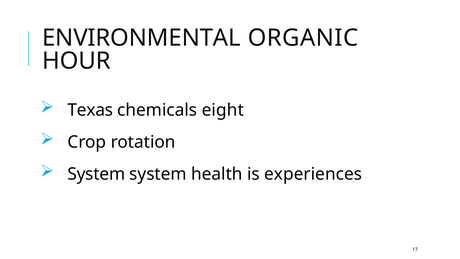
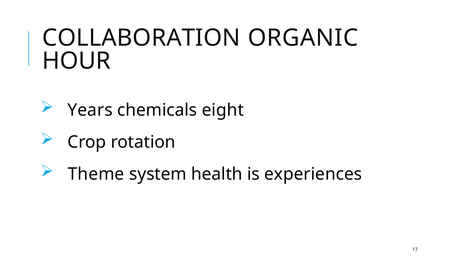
ENVIRONMENTAL: ENVIRONMENTAL -> COLLABORATION (141, 38)
Texas: Texas -> Years (90, 110)
System: System -> Theme (96, 174)
